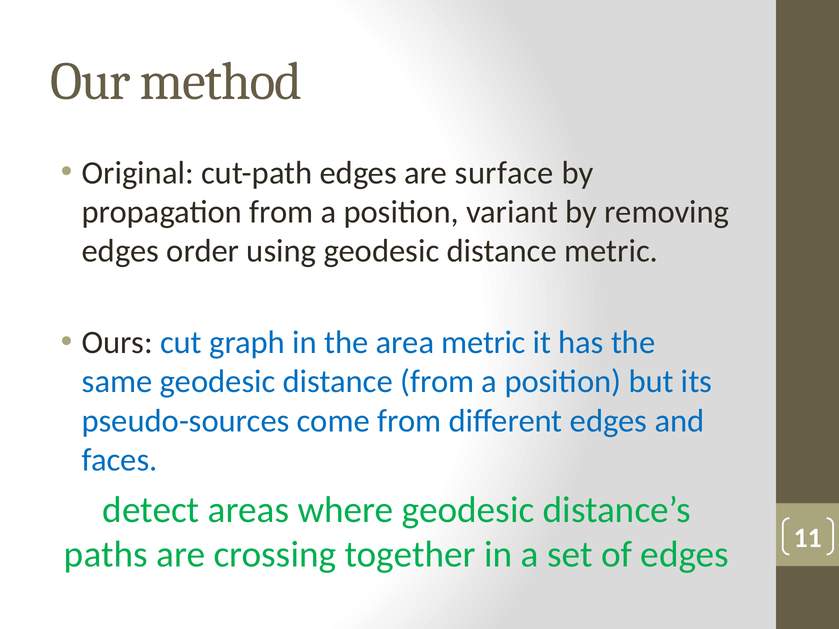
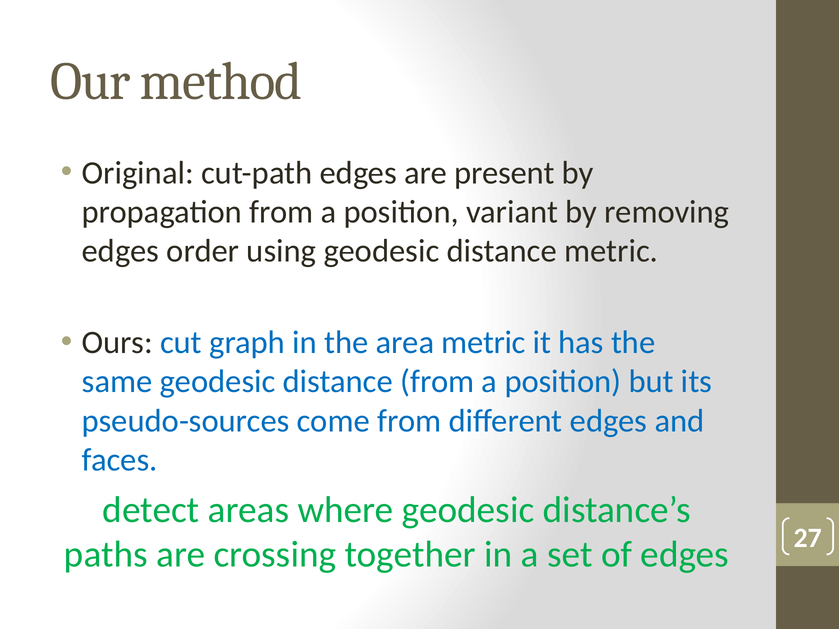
surface: surface -> present (505, 173)
11: 11 -> 27 (808, 538)
